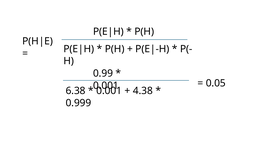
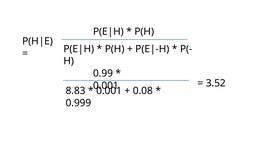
0.05: 0.05 -> 3.52 (216, 83)
6.38: 6.38 -> 8.83 (76, 91)
4.38: 4.38 -> 0.08 (143, 91)
